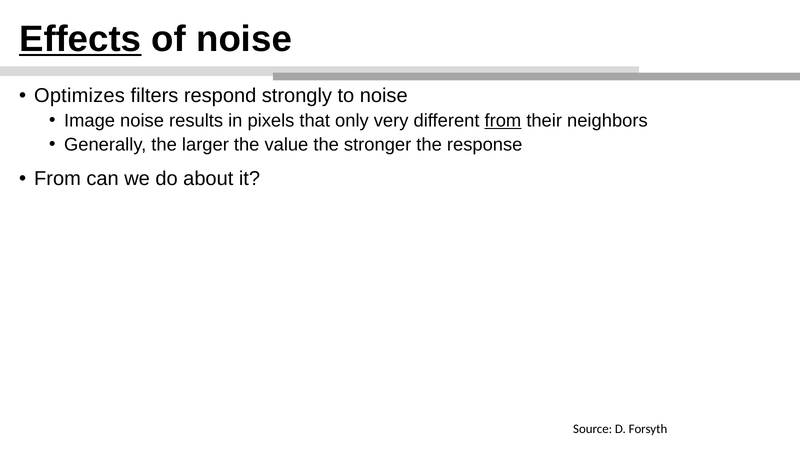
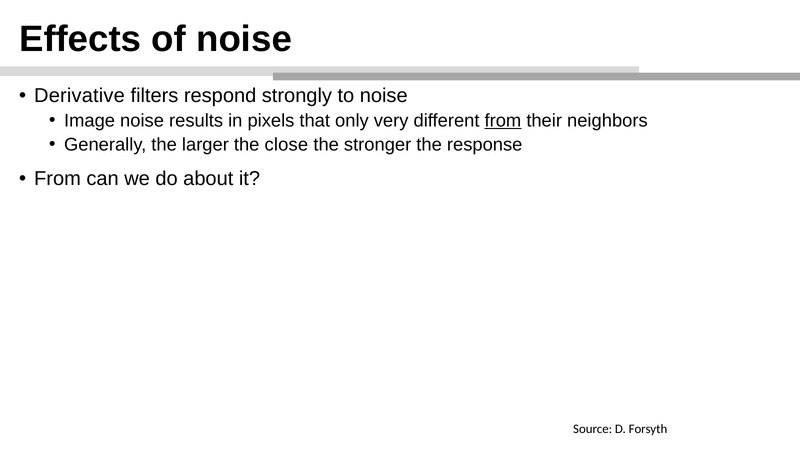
Effects underline: present -> none (80, 39)
Optimizes: Optimizes -> Derivative (79, 96)
value: value -> close (286, 145)
